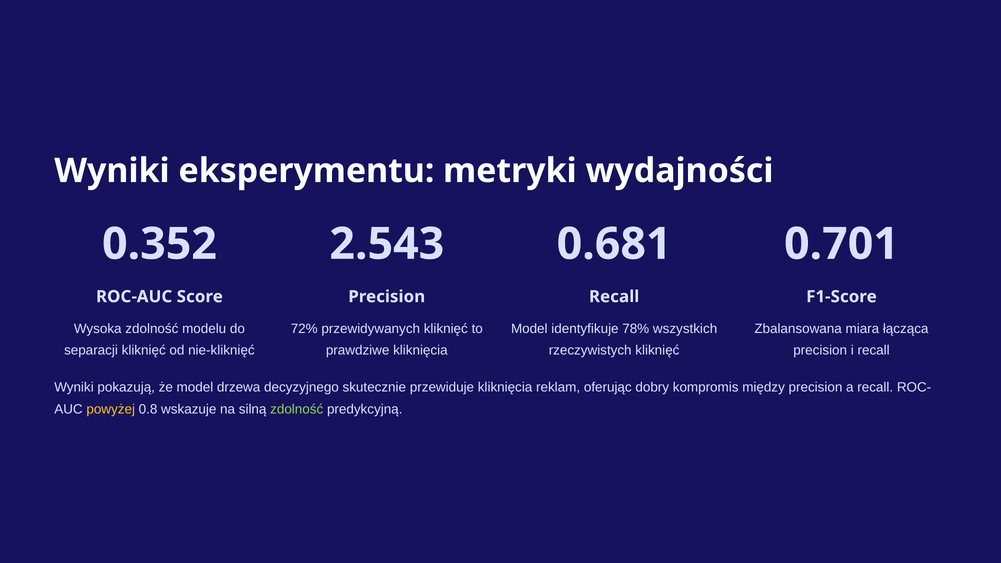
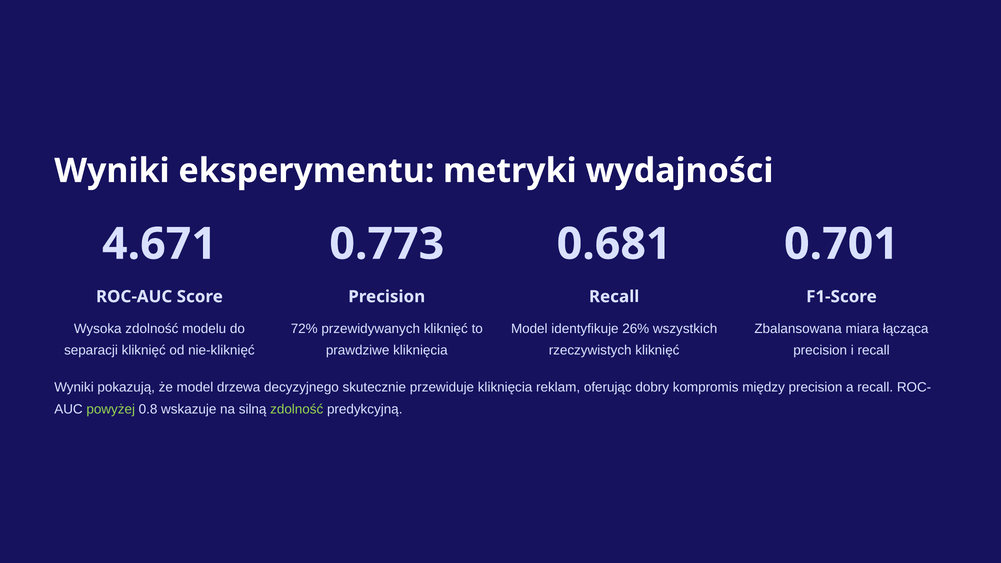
0.352: 0.352 -> 4.671 (159, 244)
2.543: 2.543 -> 0.773 (387, 244)
78%: 78% -> 26% (636, 329)
powyżej colour: yellow -> light green (111, 409)
